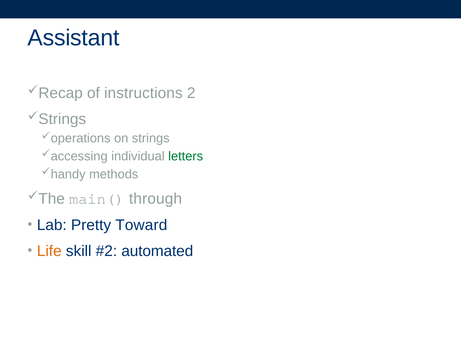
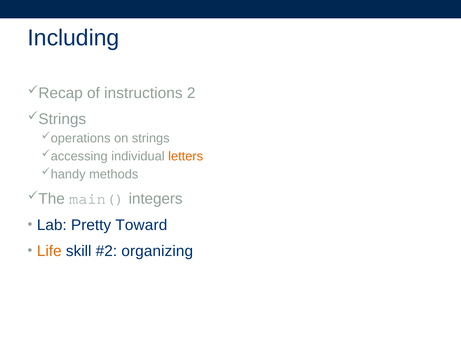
Assistant: Assistant -> Including (73, 38)
letters colour: green -> orange (186, 157)
through: through -> integers (156, 199)
automated: automated -> organizing (157, 252)
